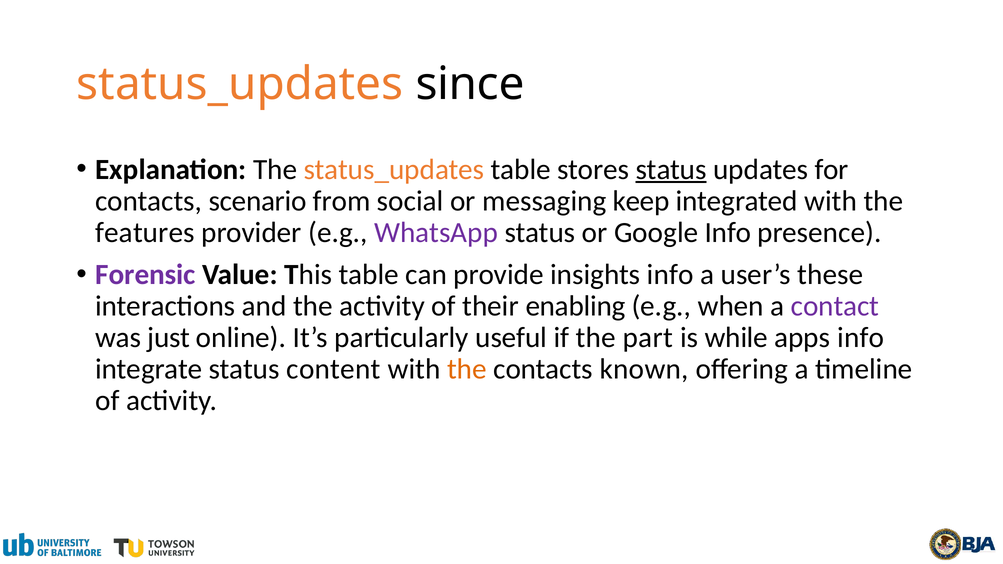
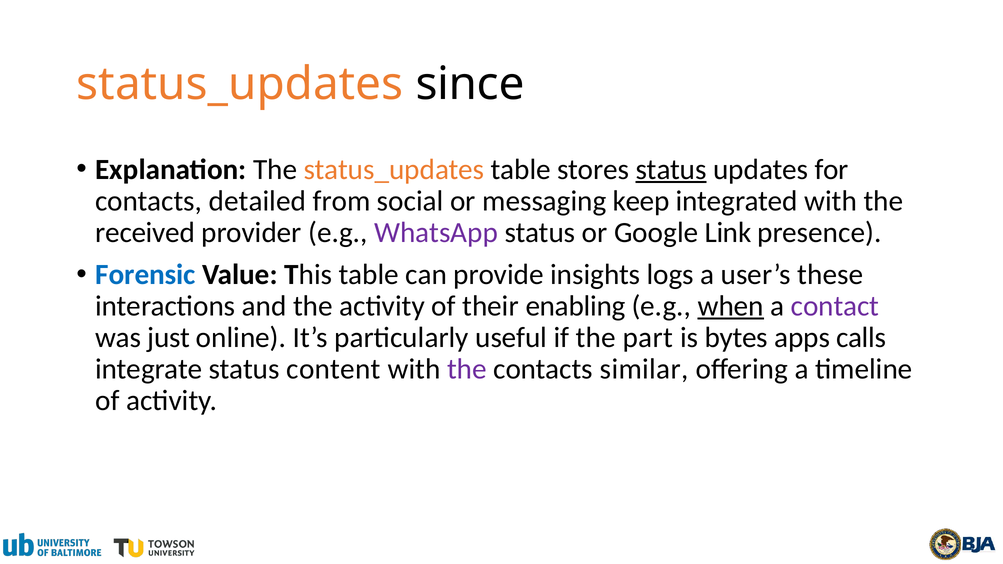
scenario: scenario -> detailed (257, 201)
features: features -> received (145, 233)
Google Info: Info -> Link (728, 233)
Forensic colour: purple -> blue (145, 275)
insights info: info -> logs (670, 275)
when underline: none -> present (731, 306)
while: while -> bytes (736, 338)
apps info: info -> calls (861, 338)
the colour: orange -> purple (467, 369)
known: known -> similar (644, 369)
